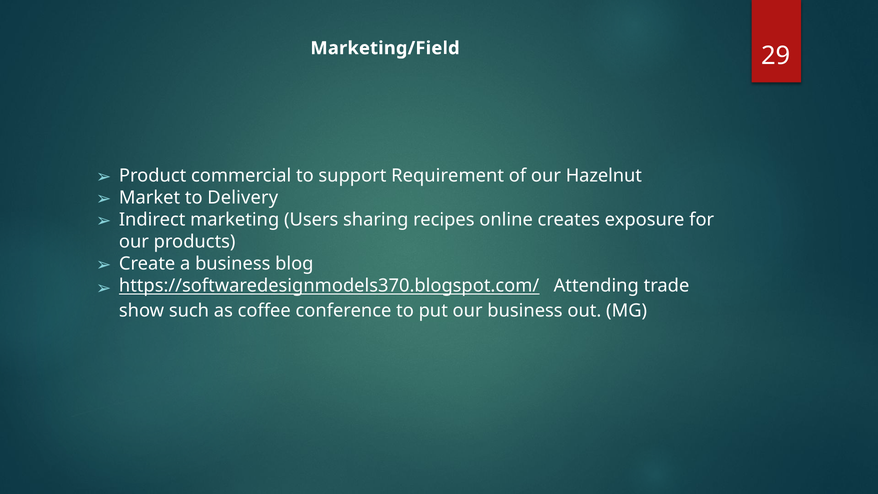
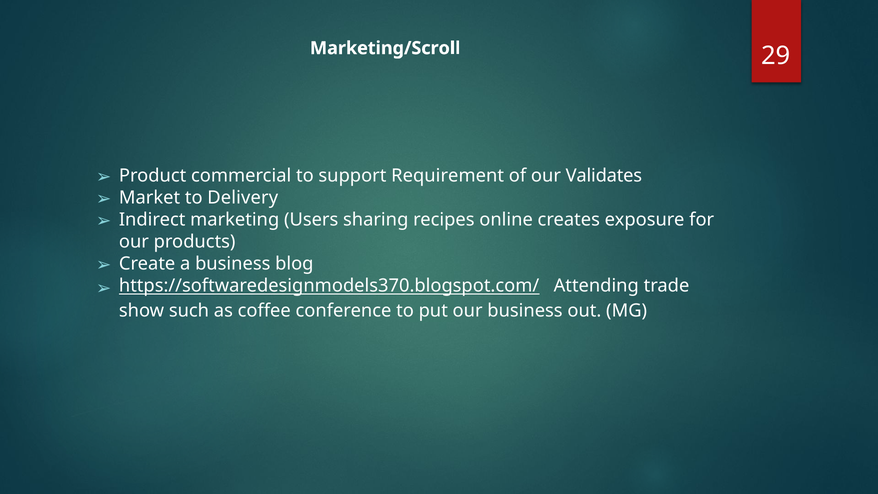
Marketing/Field: Marketing/Field -> Marketing/Scroll (385, 48)
Hazelnut: Hazelnut -> Validates (604, 176)
